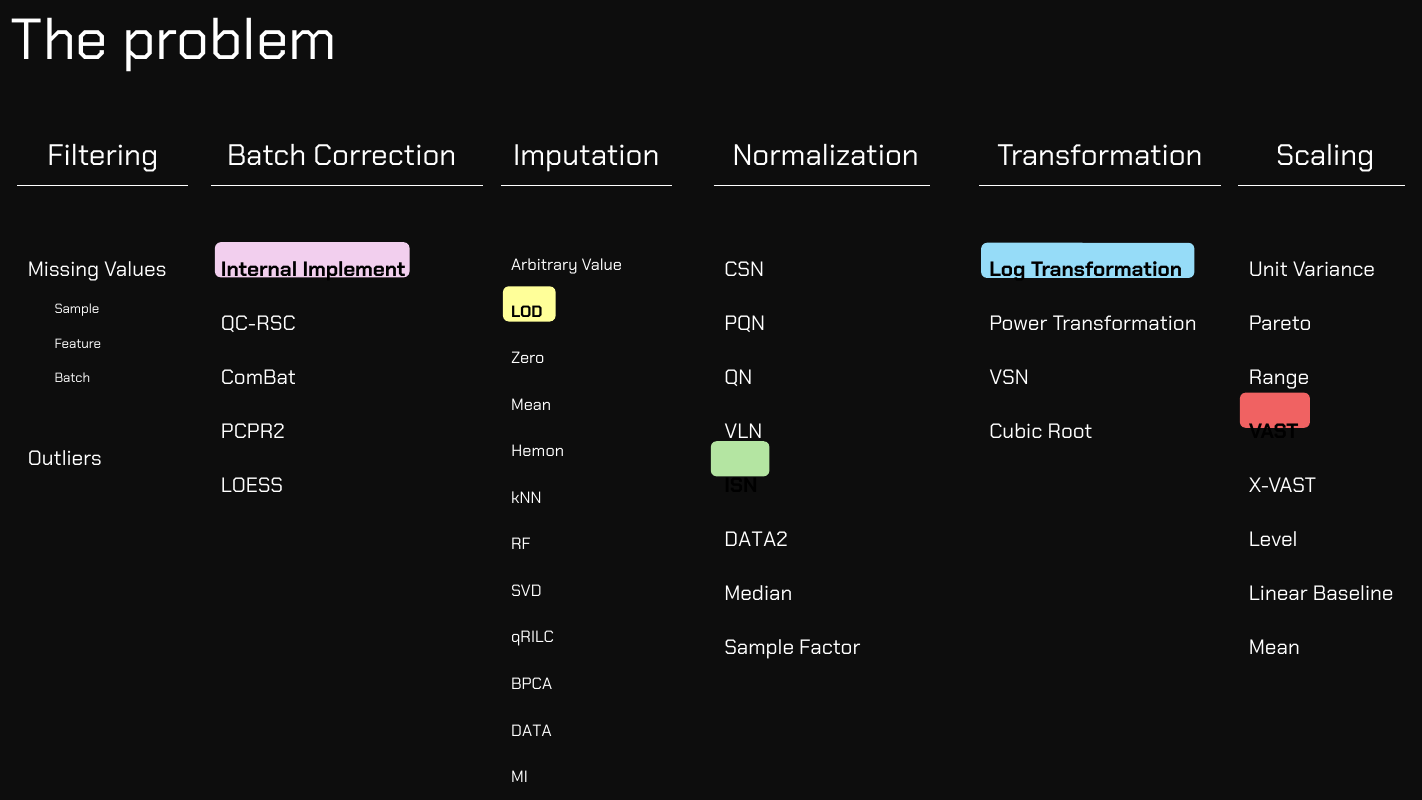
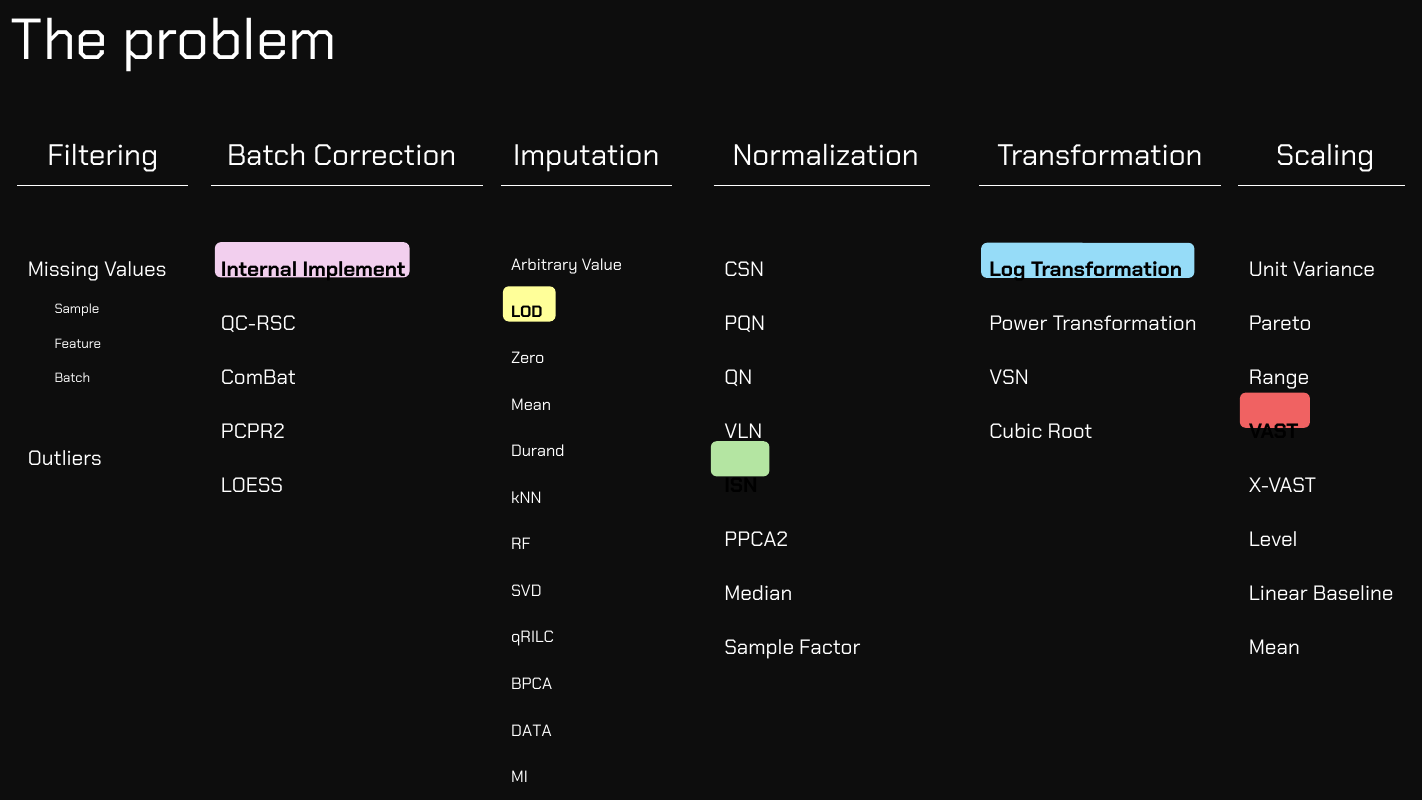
Hemon: Hemon -> Durand (538, 451)
DATA2: DATA2 -> PPCA2 (756, 540)
